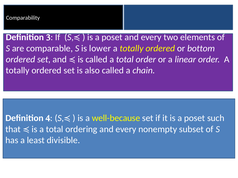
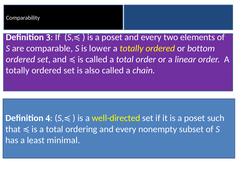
well-because: well-because -> well-directed (116, 118)
divisible: divisible -> minimal (63, 141)
